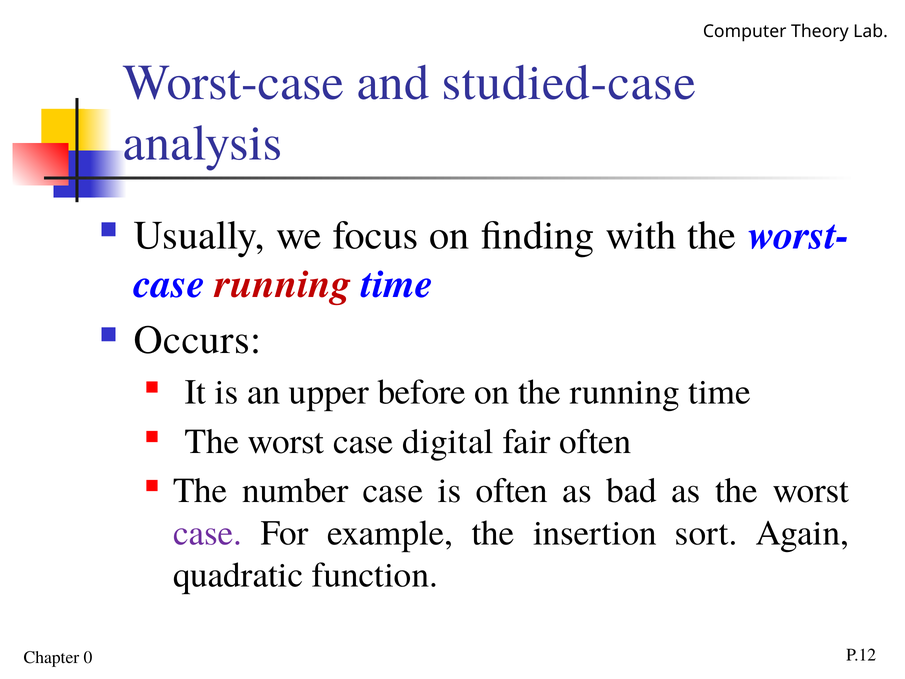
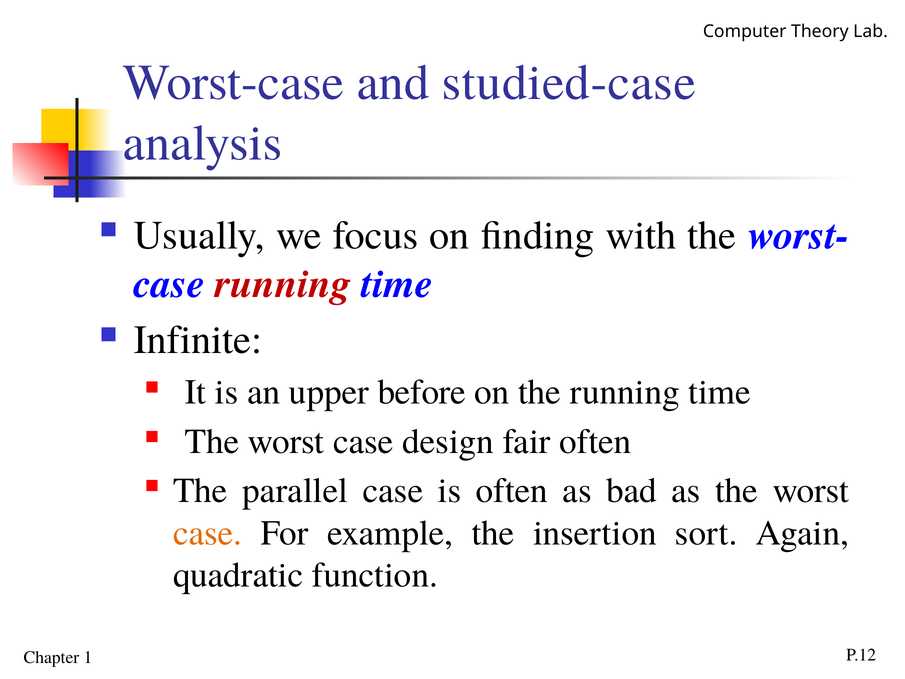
Occurs: Occurs -> Infinite (198, 340)
digital: digital -> design (448, 441)
number: number -> parallel (295, 491)
case colour: purple -> orange (208, 533)
0: 0 -> 1 (88, 657)
